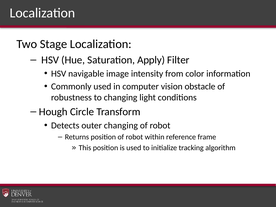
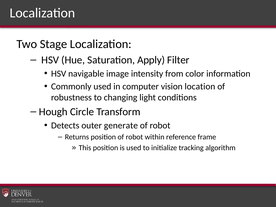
obstacle: obstacle -> location (200, 87)
outer changing: changing -> generate (121, 125)
